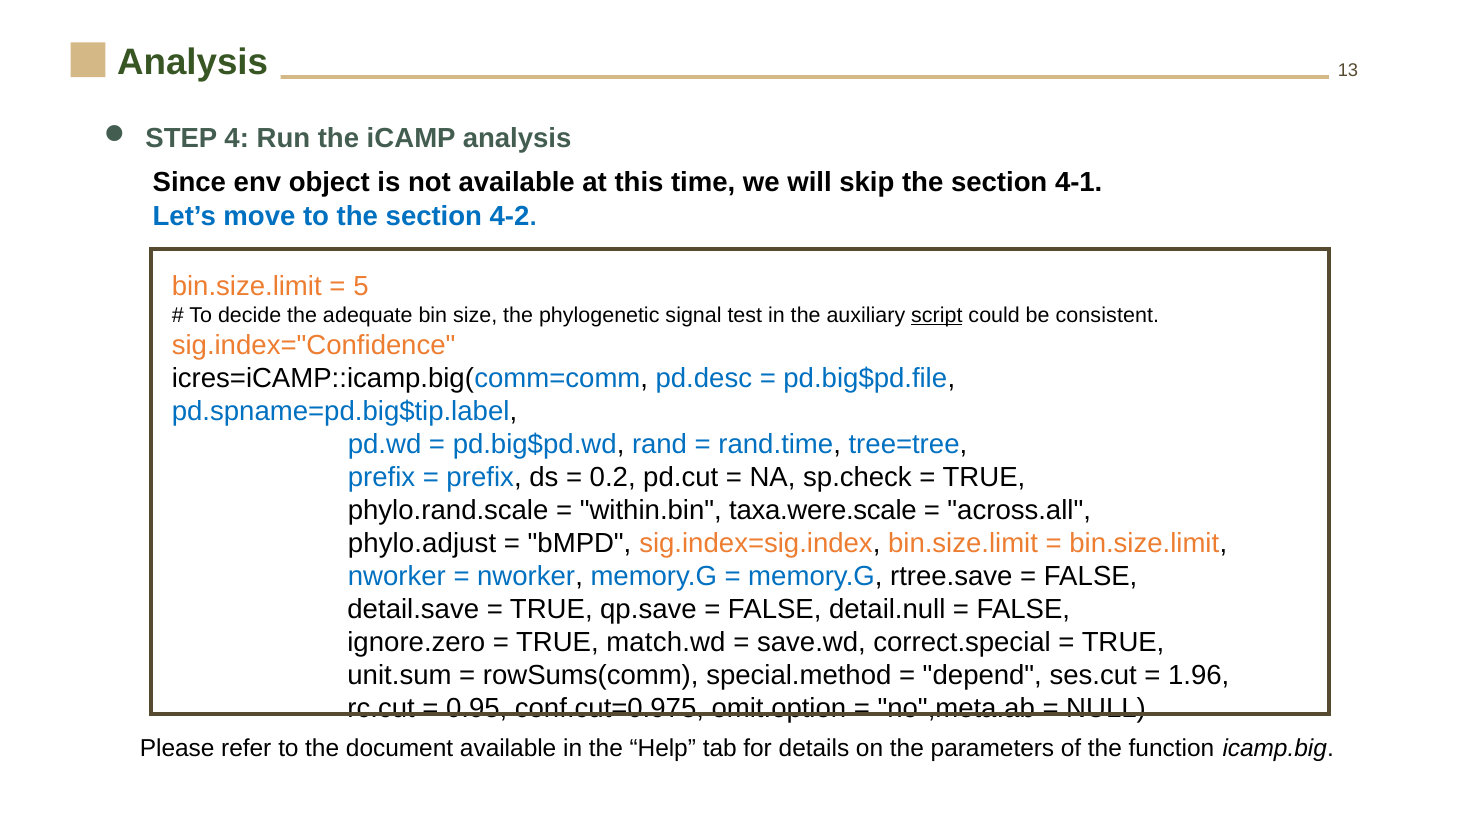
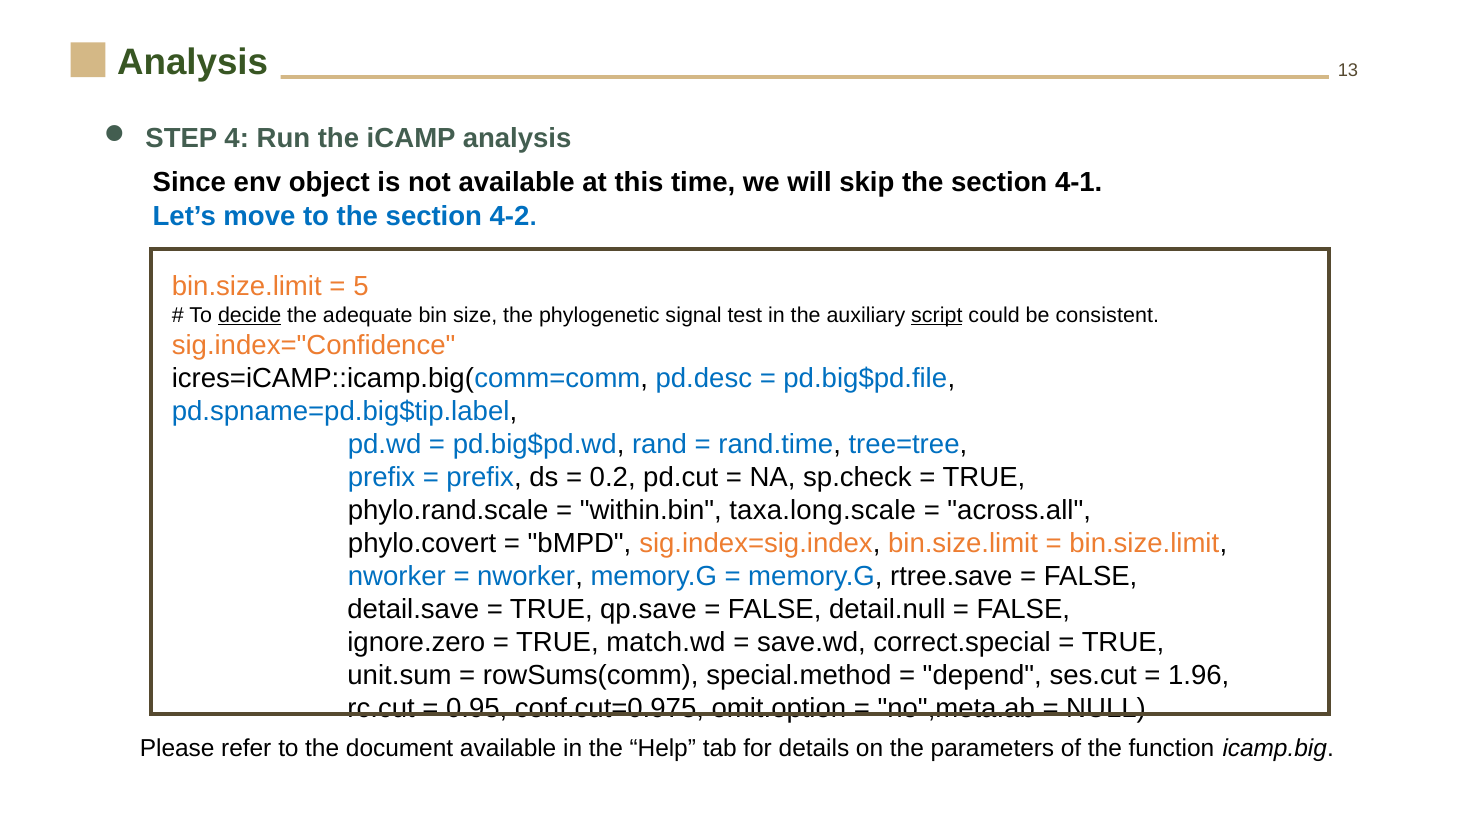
decide underline: none -> present (250, 315)
taxa.were.scale: taxa.were.scale -> taxa.long.scale (823, 510)
phylo.adjust: phylo.adjust -> phylo.covert (422, 543)
